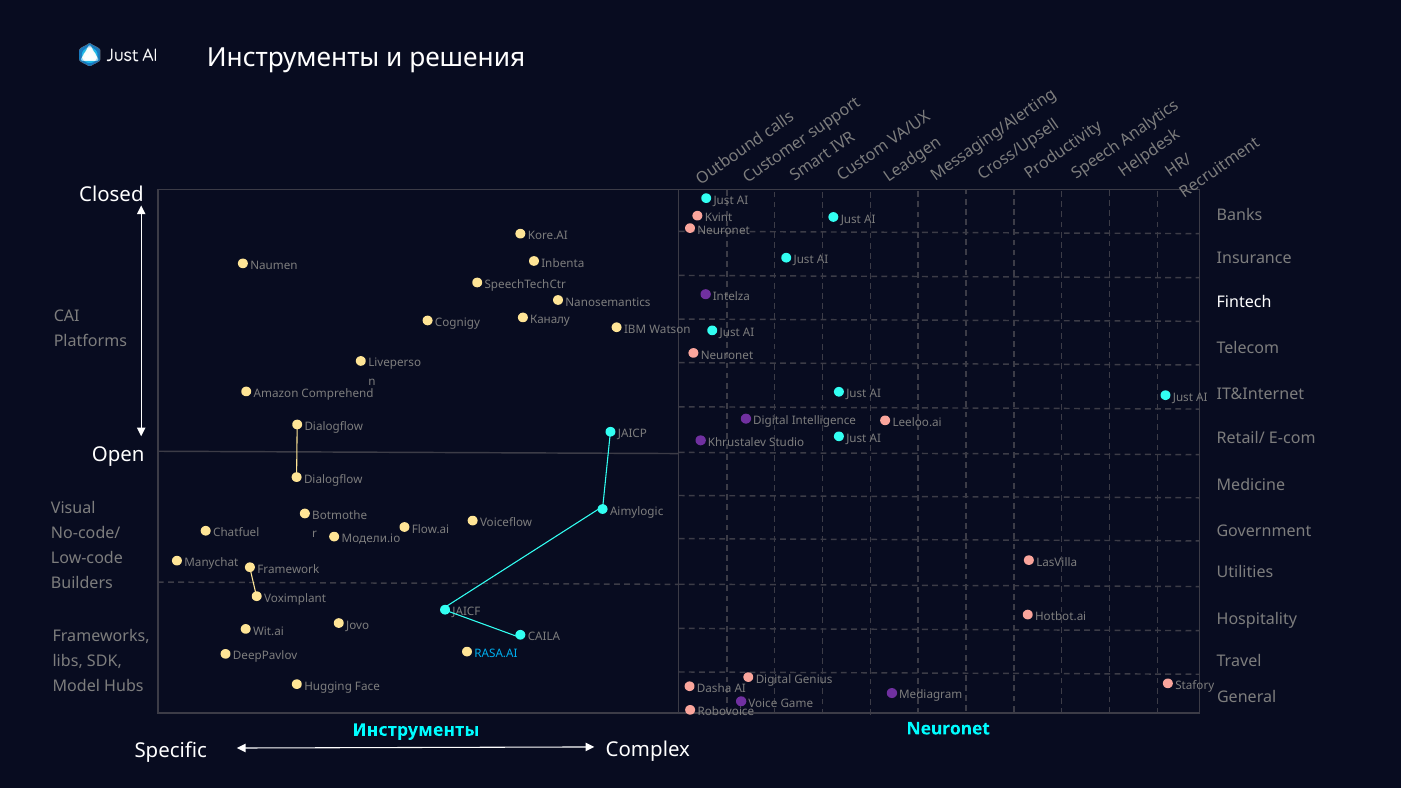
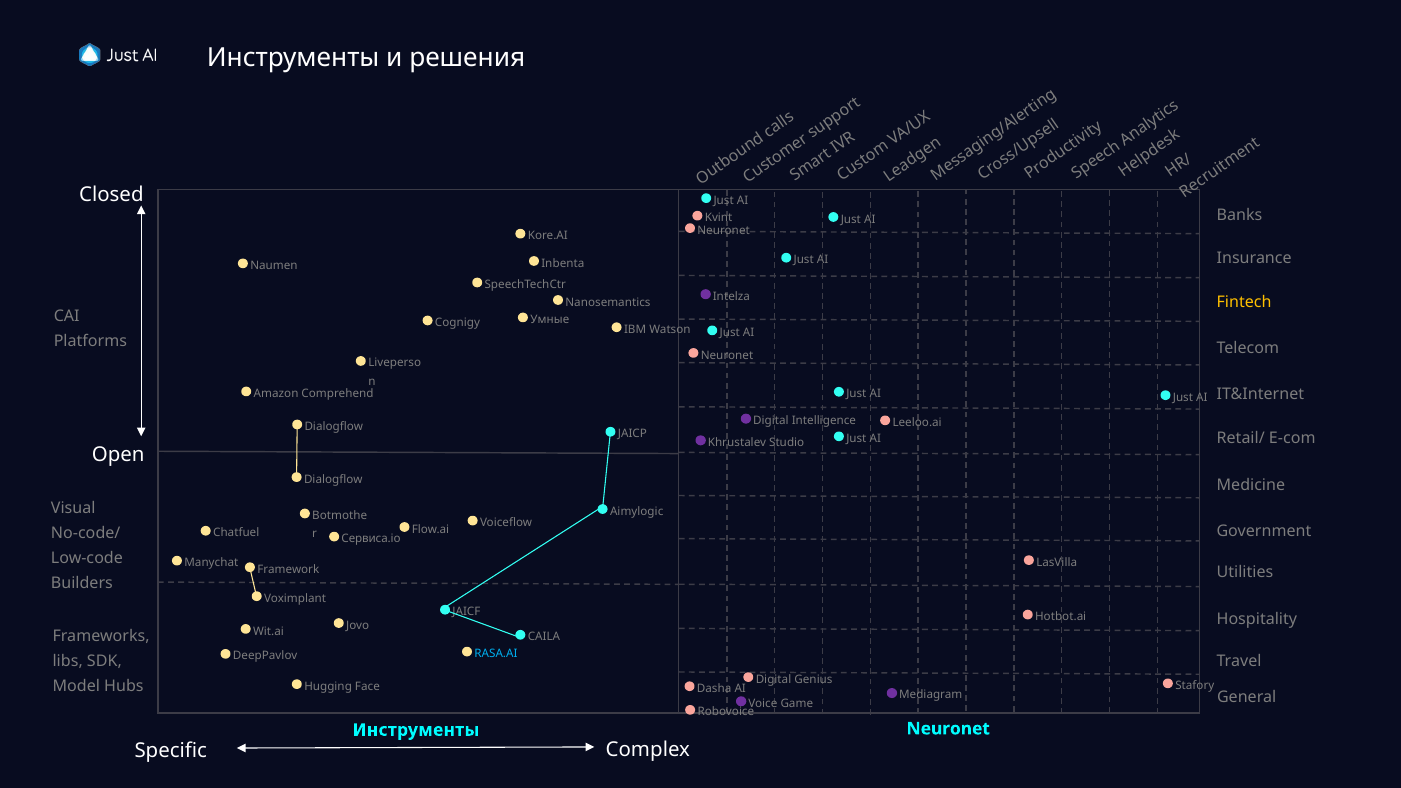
Fintech colour: white -> yellow (1244, 302)
Каналу: Каналу -> Умные (550, 320)
Модели.io: Модели.io -> Сервиса.io (371, 539)
